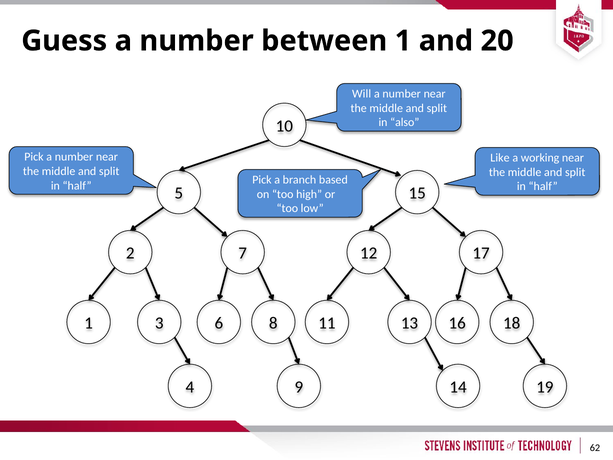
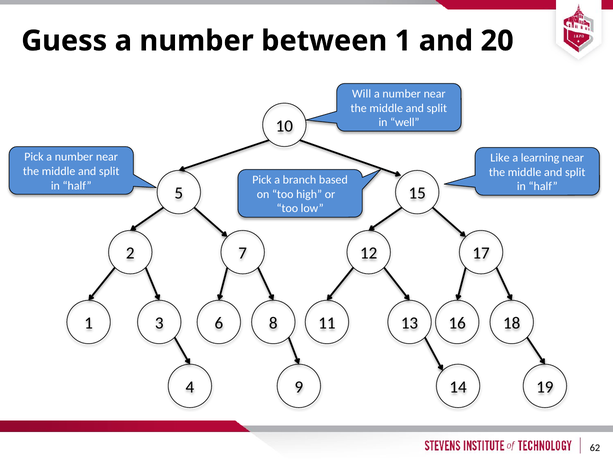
also: also -> well (405, 122)
working: working -> learning (540, 158)
